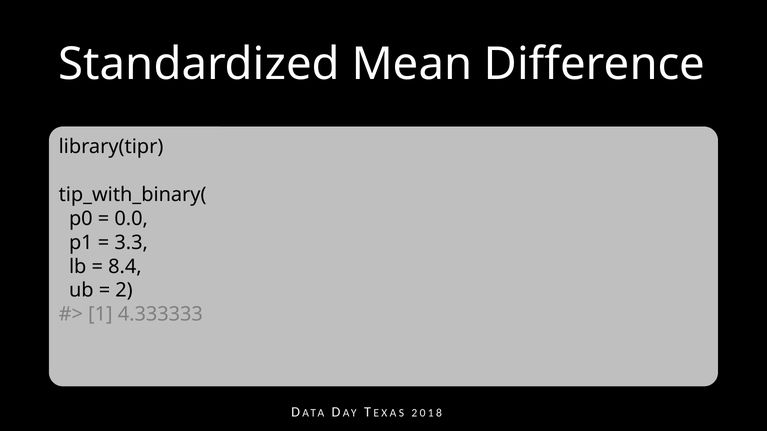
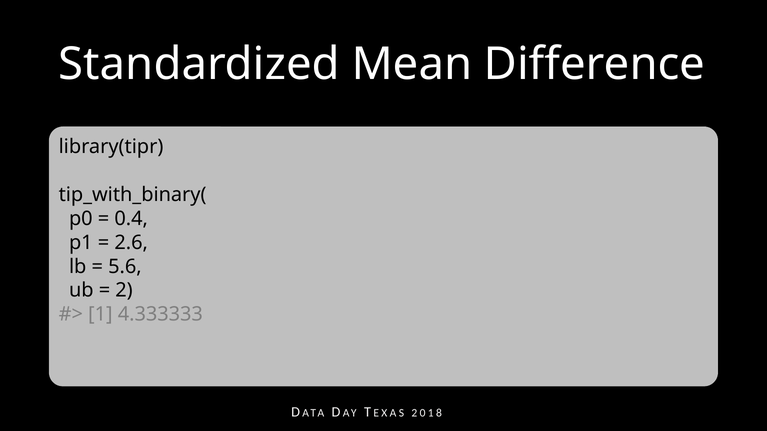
0.0: 0.0 -> 0.4 (131, 219)
3.3: 3.3 -> 2.6 (131, 243)
8.4: 8.4 -> 5.6 (125, 267)
